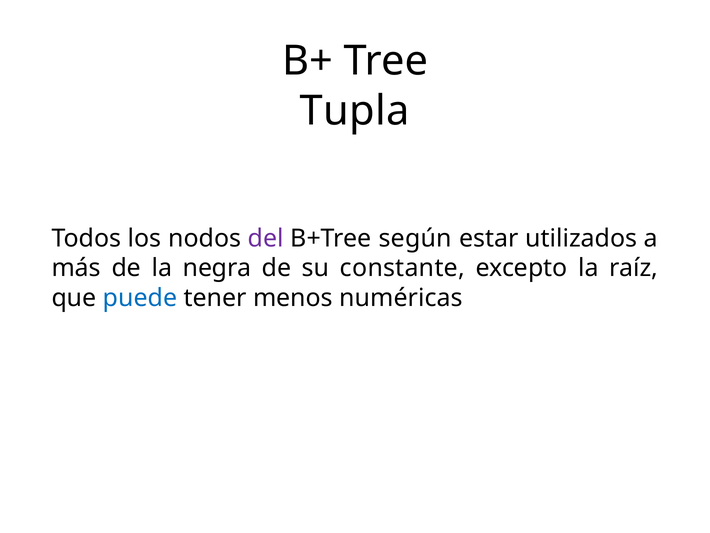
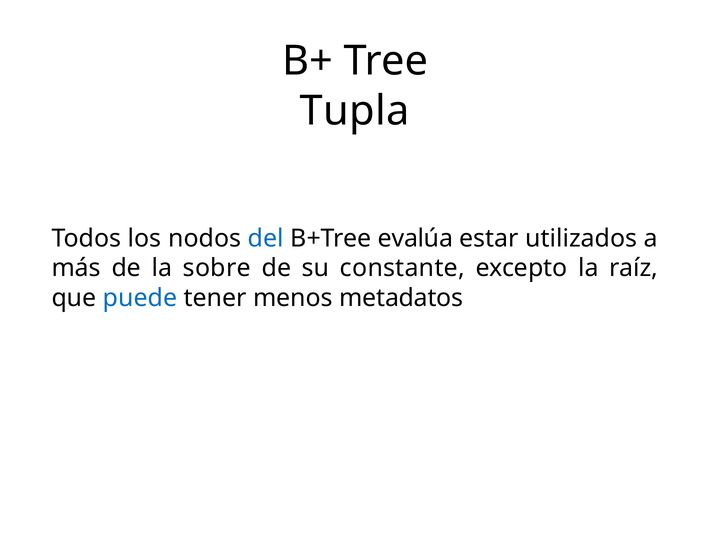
del colour: purple -> blue (266, 238)
según: según -> evalúa (415, 238)
negra: negra -> sobre (217, 268)
numéricas: numéricas -> metadatos (401, 298)
